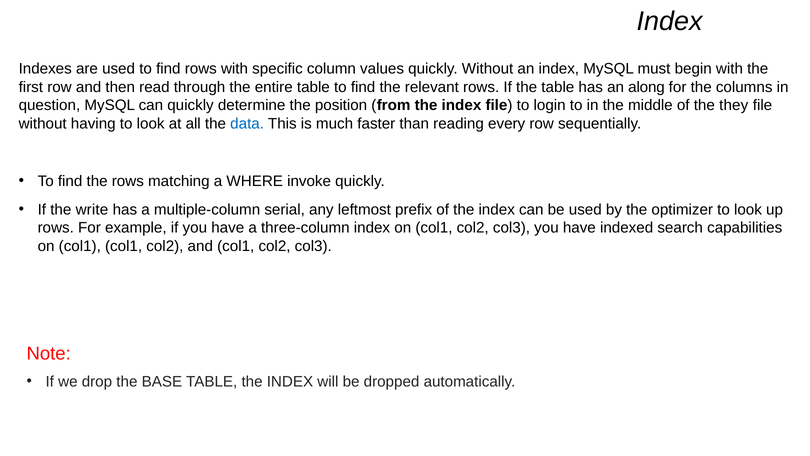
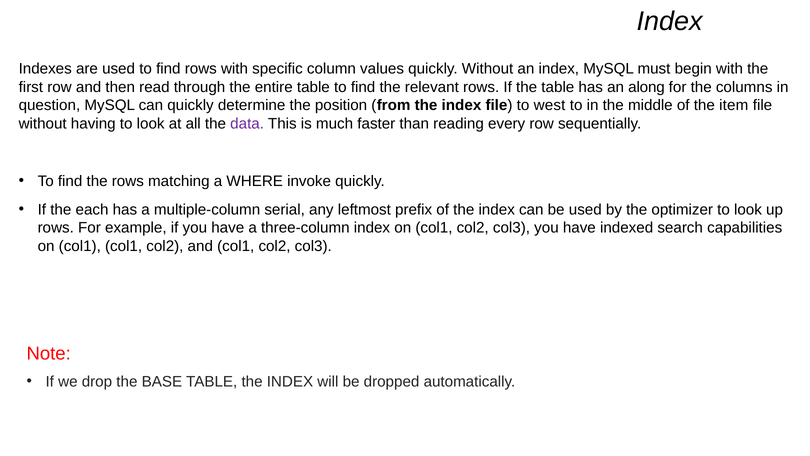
login: login -> west (550, 105)
they: they -> item (734, 105)
data colour: blue -> purple (247, 123)
write: write -> each (92, 209)
